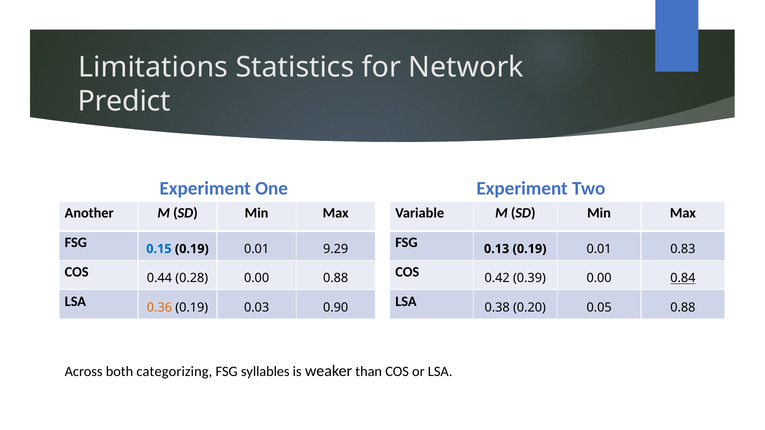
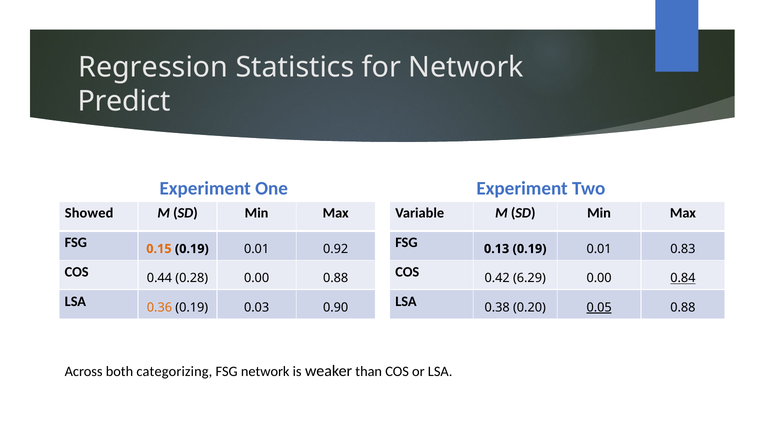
Limitations: Limitations -> Regression (153, 67)
Another: Another -> Showed (89, 213)
0.15 colour: blue -> orange (159, 249)
9.29: 9.29 -> 0.92 (336, 249)
0.39: 0.39 -> 6.29 (529, 278)
0.05 underline: none -> present (599, 308)
FSG syllables: syllables -> network (265, 372)
